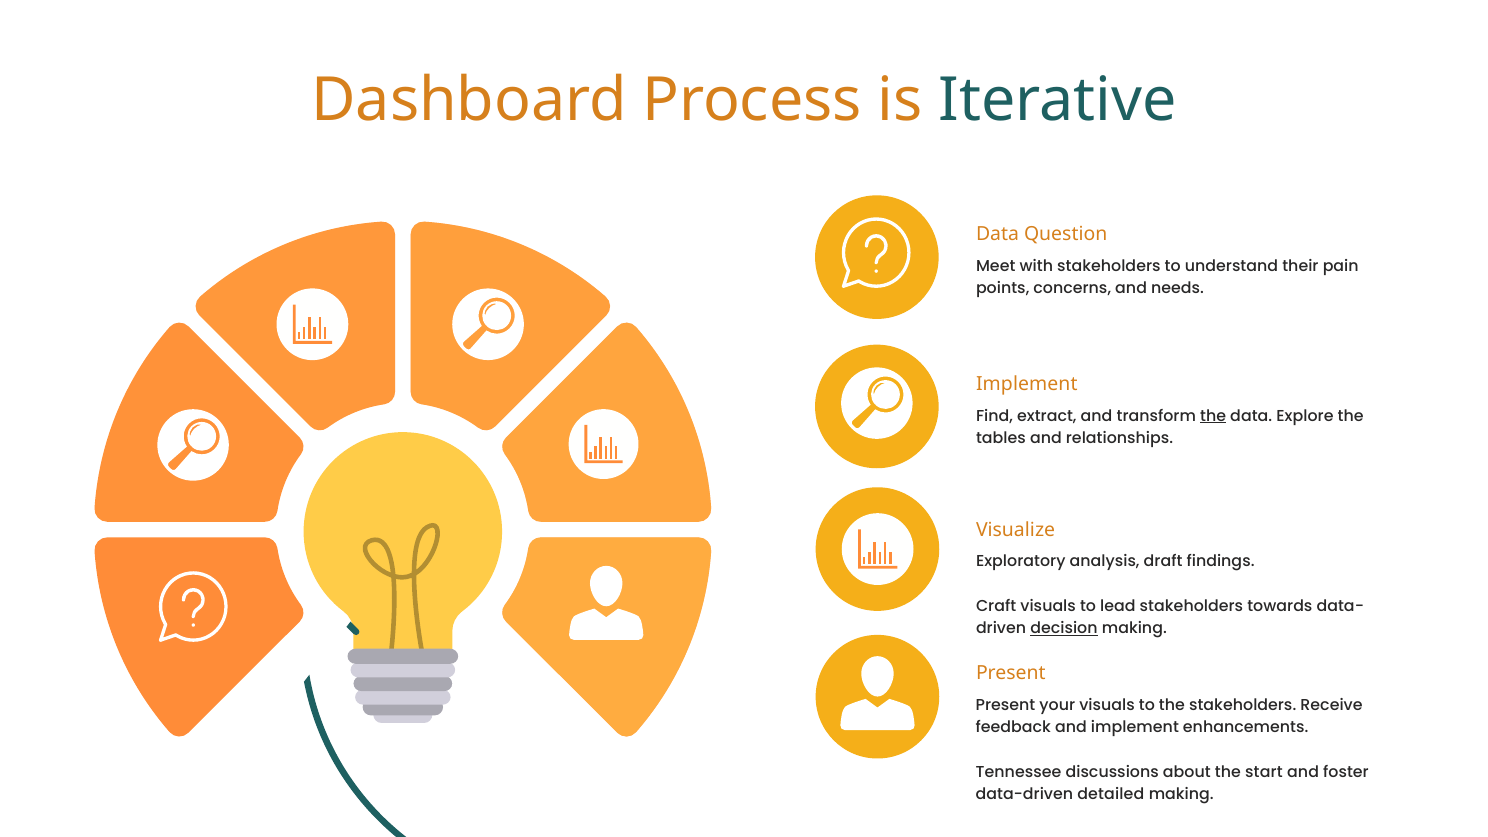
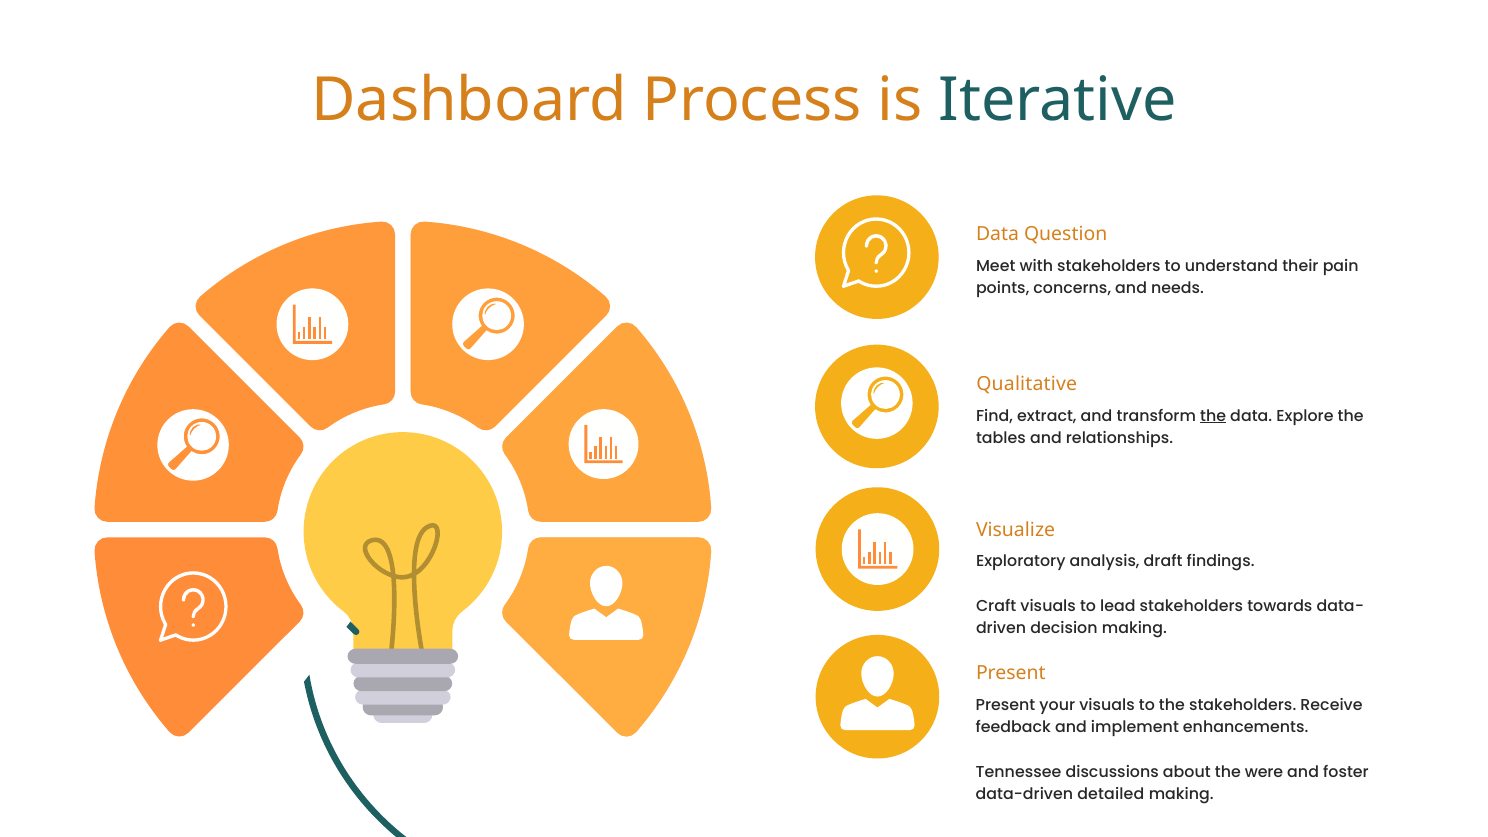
Implement: Implement -> Qualitative (1027, 384)
decision underline: present -> none (1064, 628)
start: start -> were (1264, 772)
